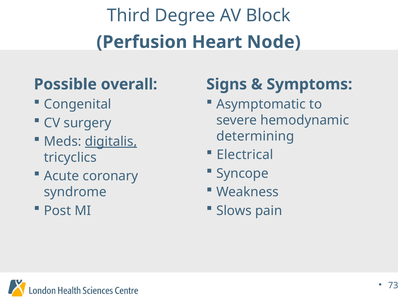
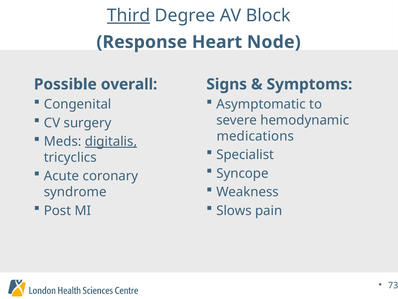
Third underline: none -> present (129, 15)
Perfusion: Perfusion -> Response (142, 42)
determining: determining -> medications (255, 136)
Electrical: Electrical -> Specialist (245, 155)
